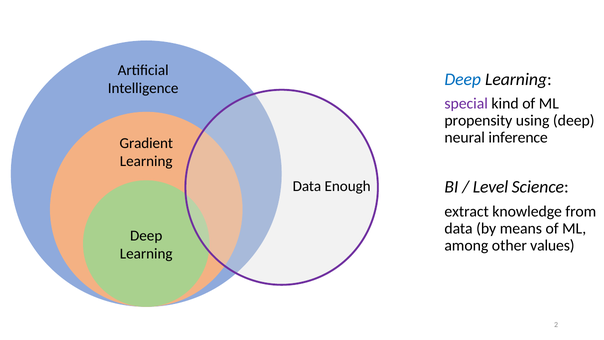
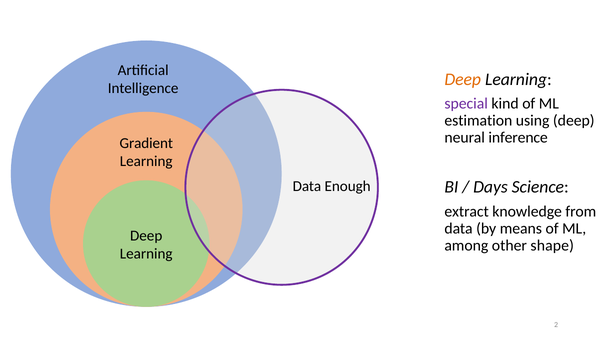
Deep colour: blue -> orange (463, 79)
propensity: propensity -> estimation (478, 120)
Level: Level -> Days (490, 187)
values: values -> shape (552, 245)
